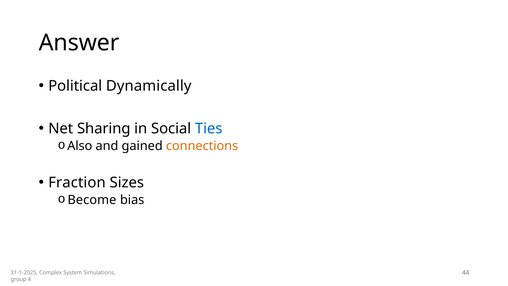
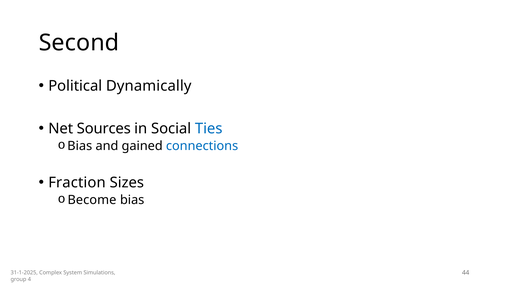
Answer: Answer -> Second (79, 43)
Sharing: Sharing -> Sources (104, 128)
Also: Also -> Bias (80, 146)
connections colour: orange -> blue (202, 146)
